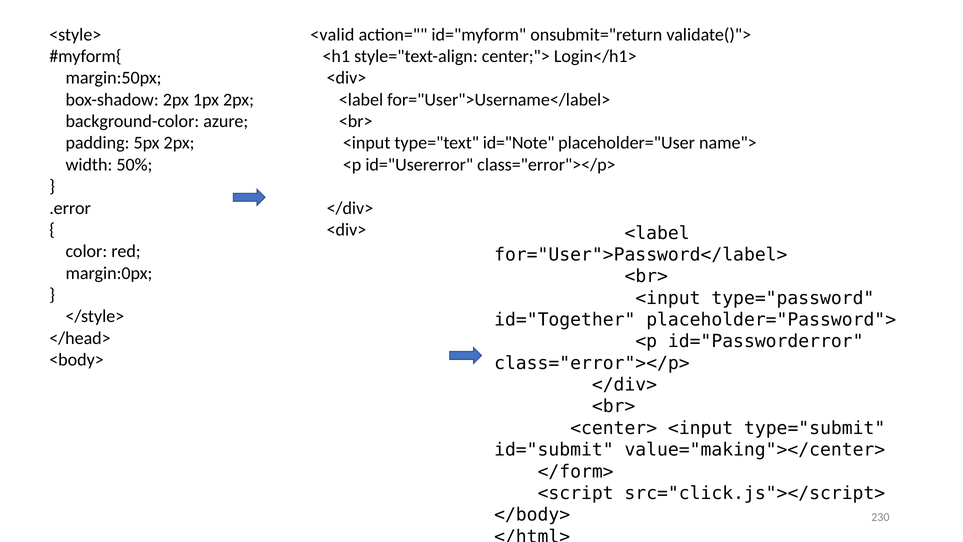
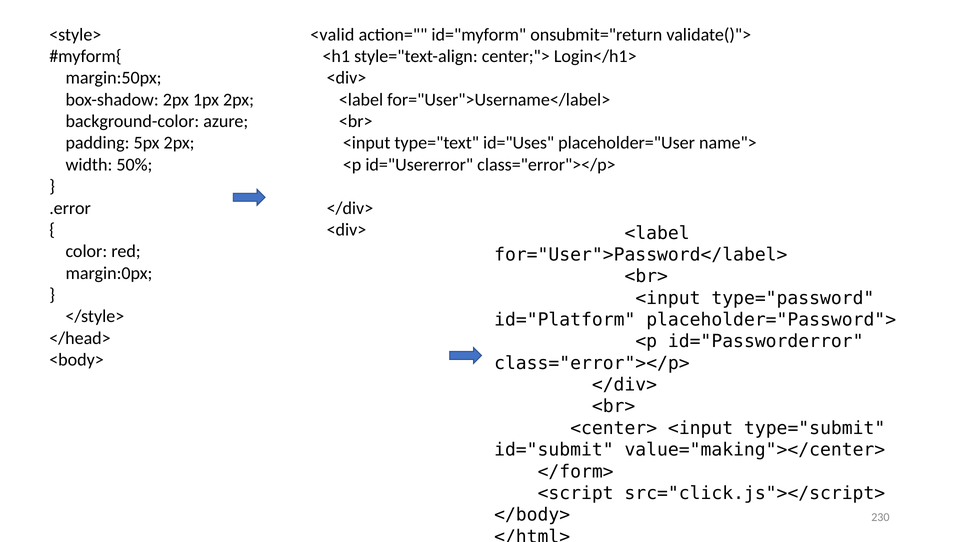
id="Note: id="Note -> id="Uses (519, 143)
id="Together: id="Together -> id="Platform (565, 320)
